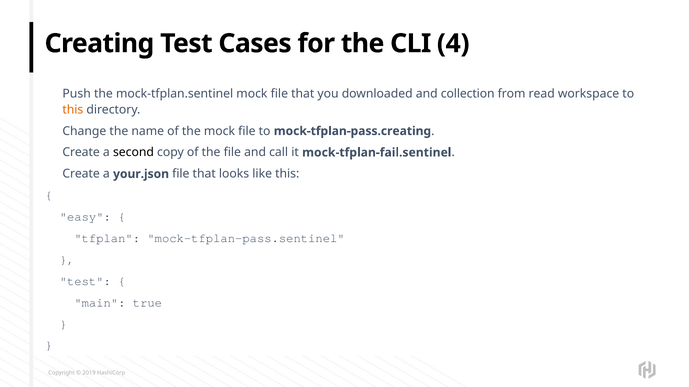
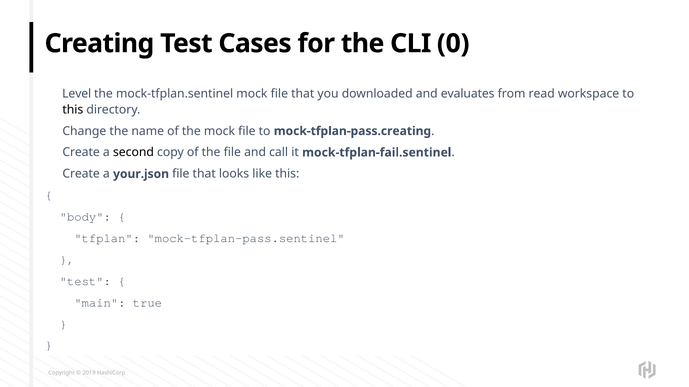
4: 4 -> 0 (453, 44)
Push: Push -> Level (77, 94)
collection: collection -> evaluates (468, 94)
this colour: orange -> black (73, 110)
easy: easy -> body (85, 217)
